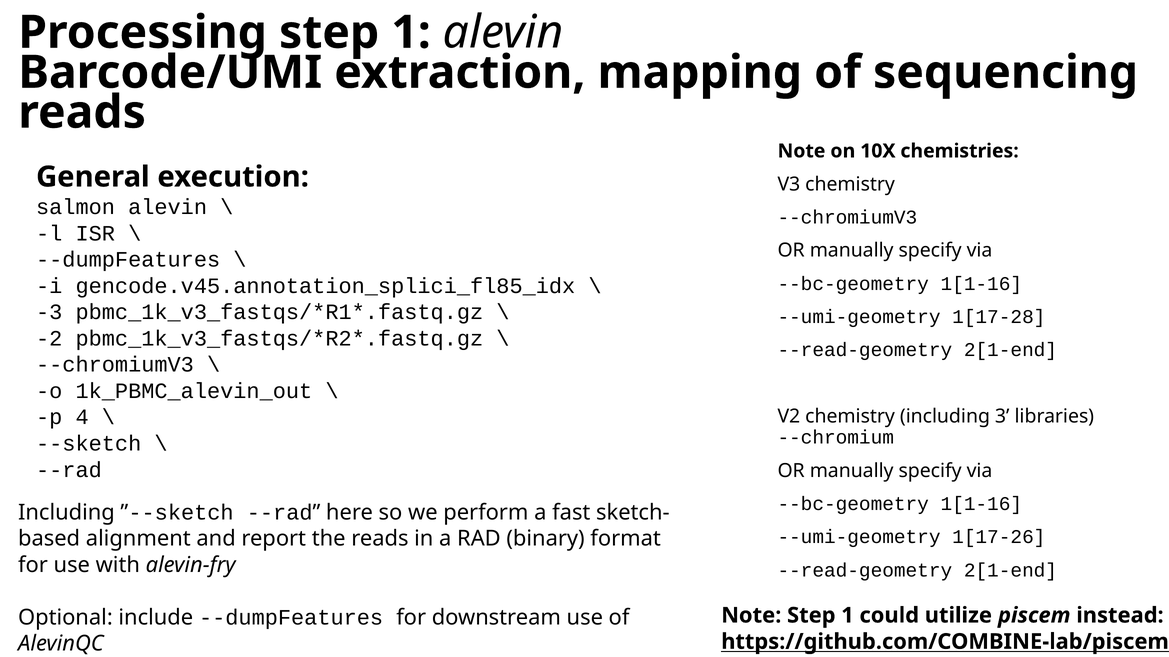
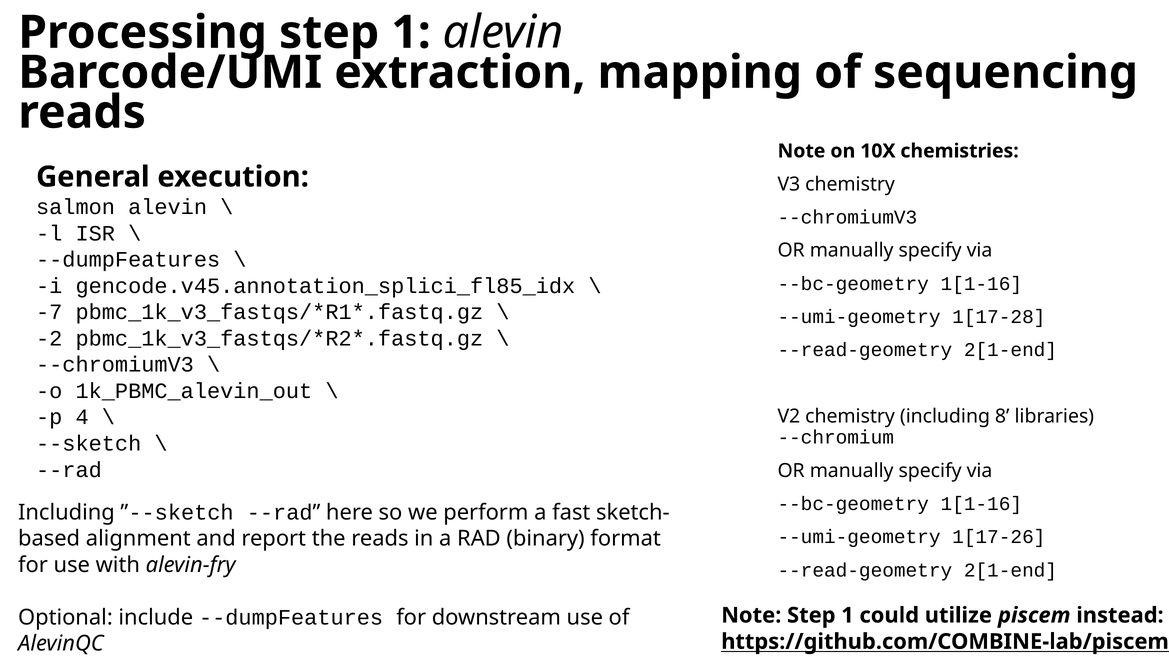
-3: -3 -> -7 (49, 312)
3: 3 -> 8 (1002, 417)
